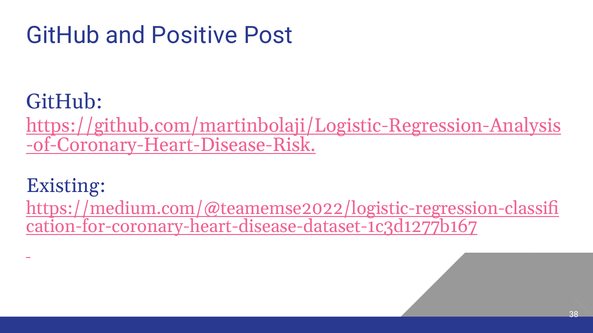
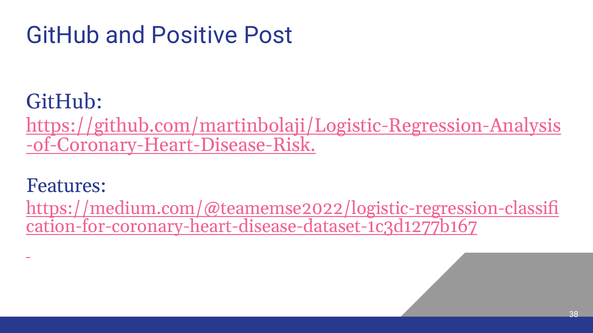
Existing: Existing -> Features (66, 186)
